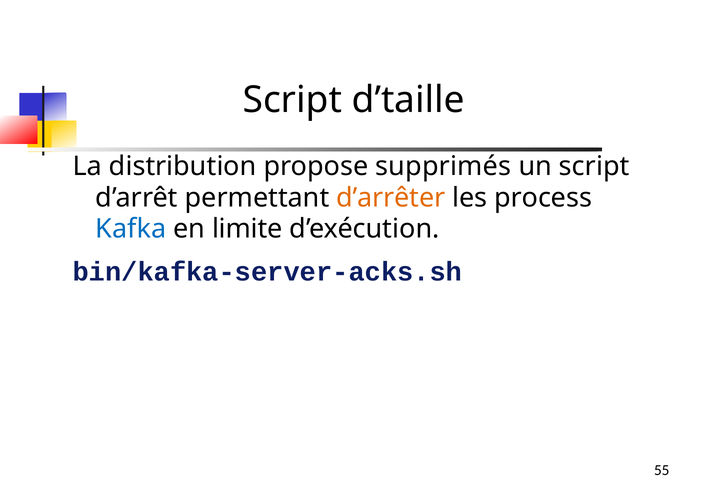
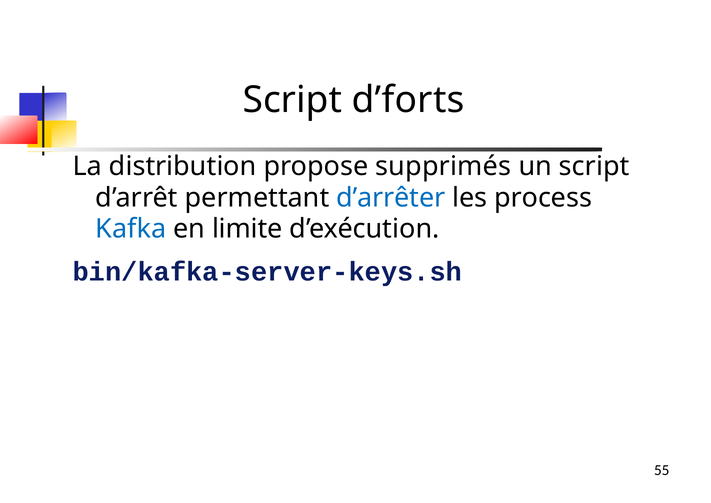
d’taille: d’taille -> d’forts (408, 100)
d’arrêter colour: orange -> blue (391, 198)
bin/kafka-server-acks.sh: bin/kafka-server-acks.sh -> bin/kafka-server-keys.sh (267, 272)
